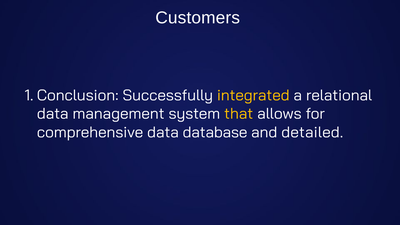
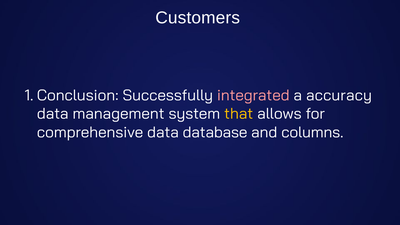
integrated colour: yellow -> pink (253, 95)
relational: relational -> accuracy (339, 95)
detailed: detailed -> columns (312, 132)
